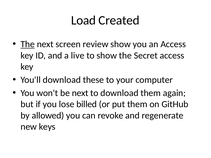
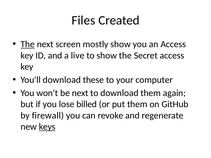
Load: Load -> Files (83, 20)
review: review -> mostly (96, 44)
allowed: allowed -> firewall (48, 116)
keys underline: none -> present (47, 127)
